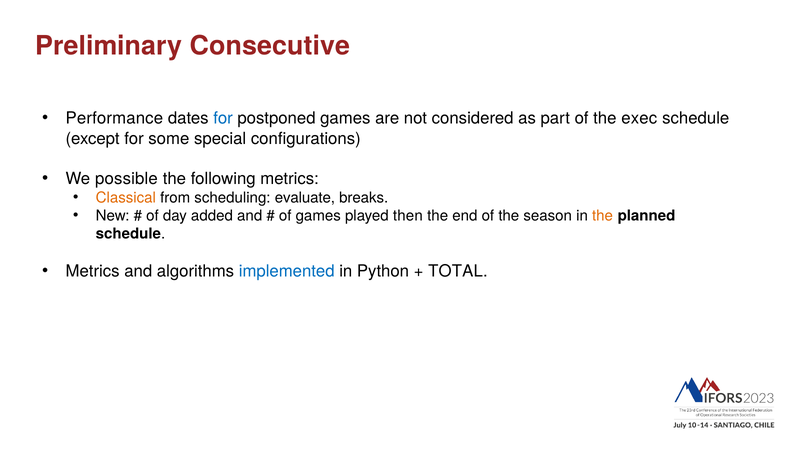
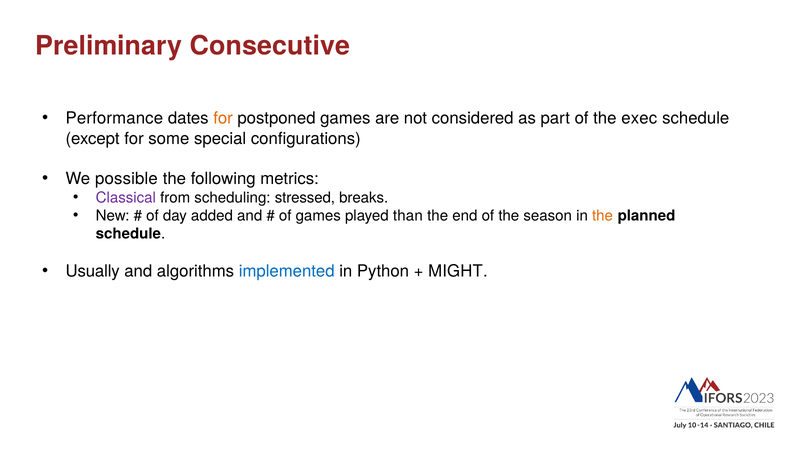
for colour: blue -> orange (223, 118)
Classical colour: orange -> purple (126, 198)
evaluate: evaluate -> stressed (305, 198)
then: then -> than (408, 216)
Metrics: Metrics -> Usually (93, 271)
TOTAL: TOTAL -> MIGHT (458, 271)
